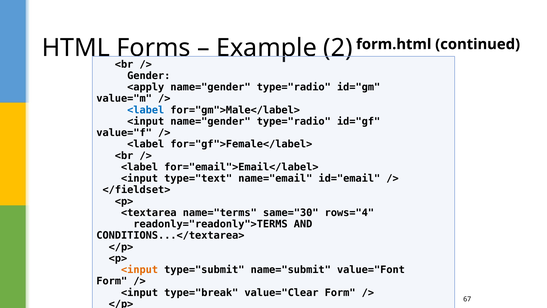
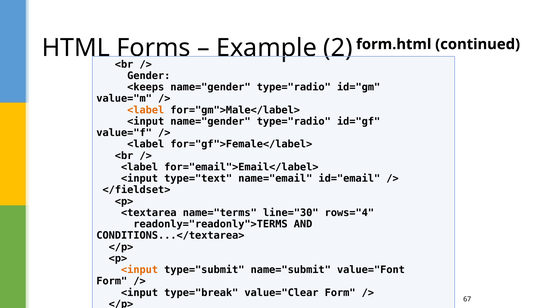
<apply: <apply -> <keeps (146, 87)
<label colour: blue -> orange (146, 110)
same="30: same="30 -> line="30 (291, 213)
